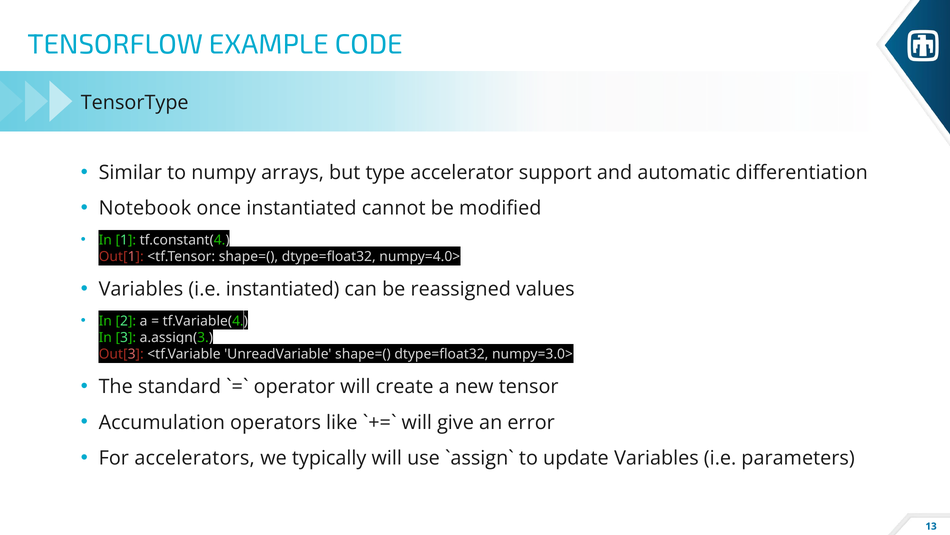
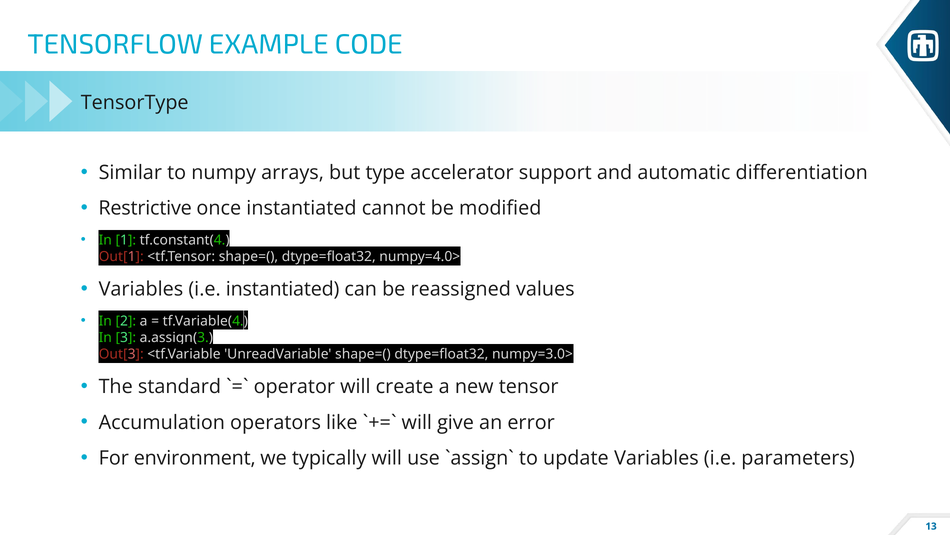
Notebook: Notebook -> Restrictive (145, 208)
accelerators: accelerators -> environment (195, 458)
